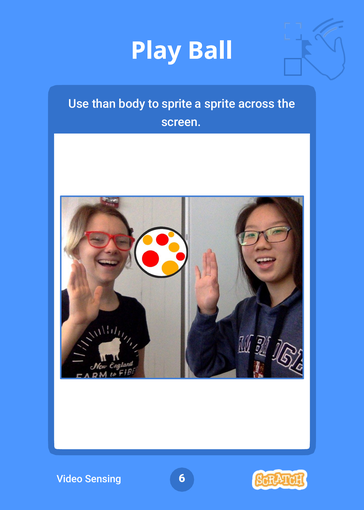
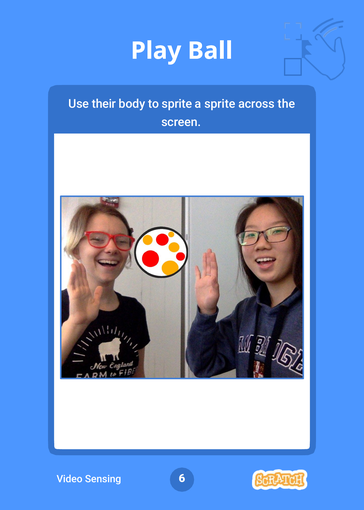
than: than -> their (104, 104)
